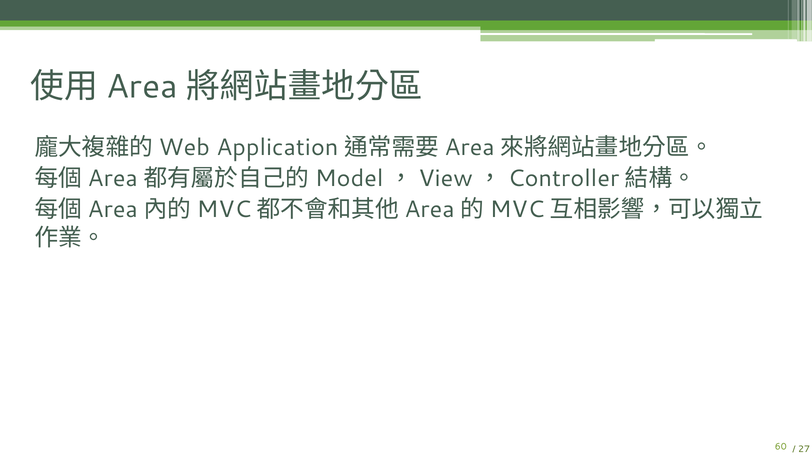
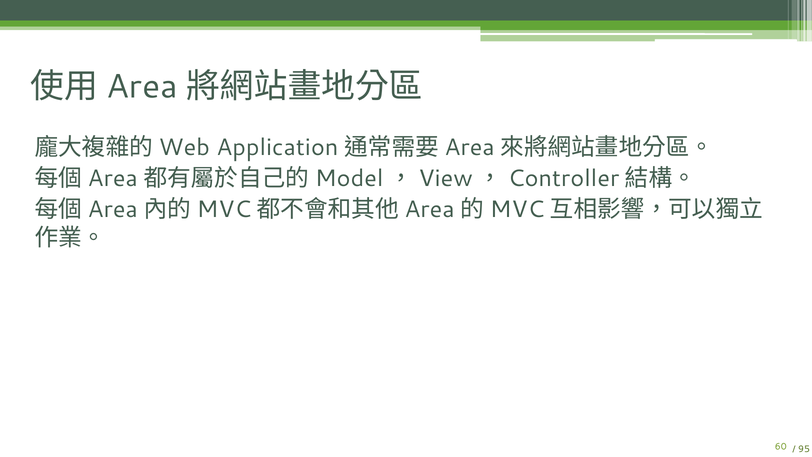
27: 27 -> 95 (804, 449)
